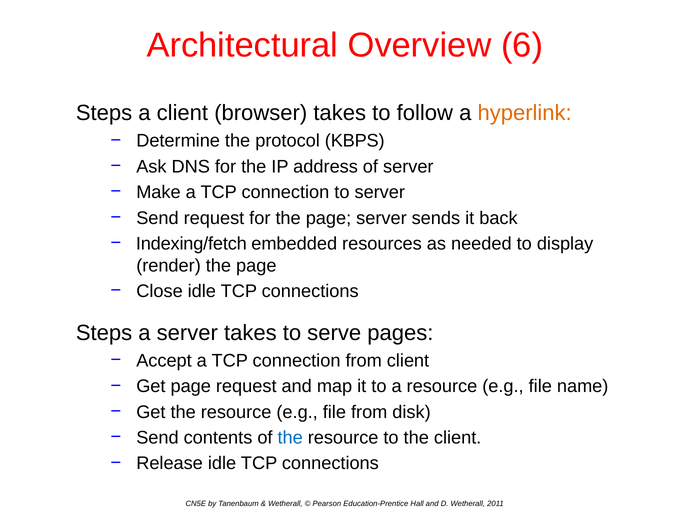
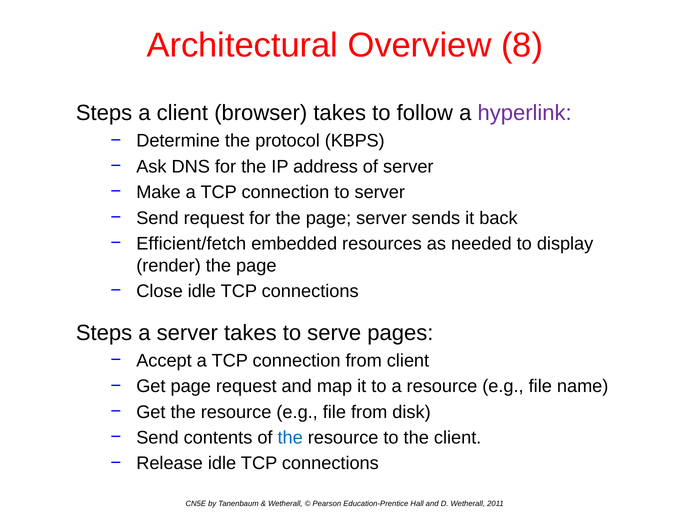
6: 6 -> 8 (522, 46)
hyperlink colour: orange -> purple (525, 113)
Indexing/fetch: Indexing/fetch -> Efficient/fetch (191, 243)
